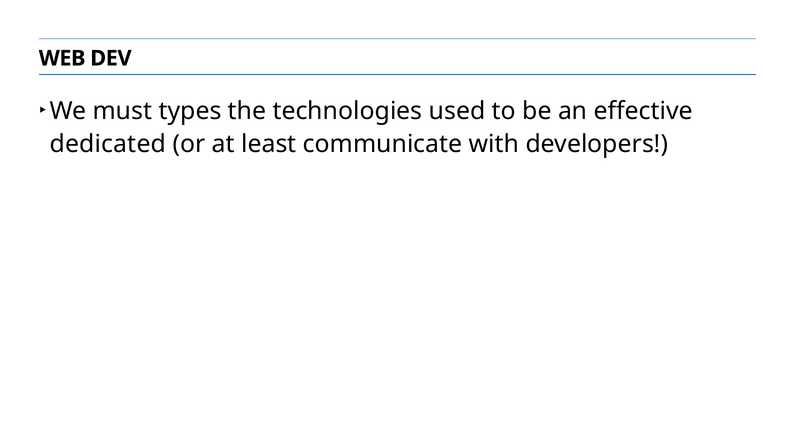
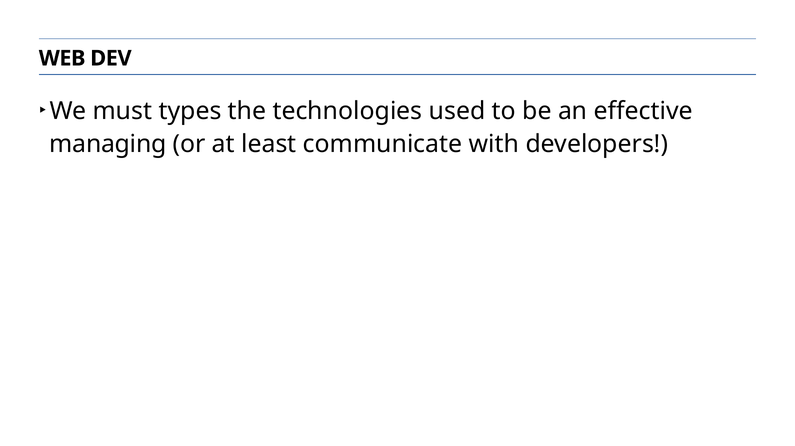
dedicated: dedicated -> managing (108, 144)
